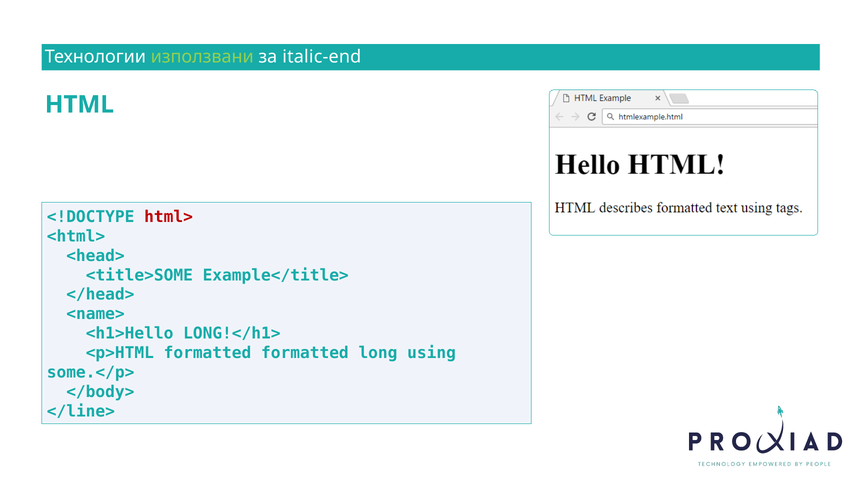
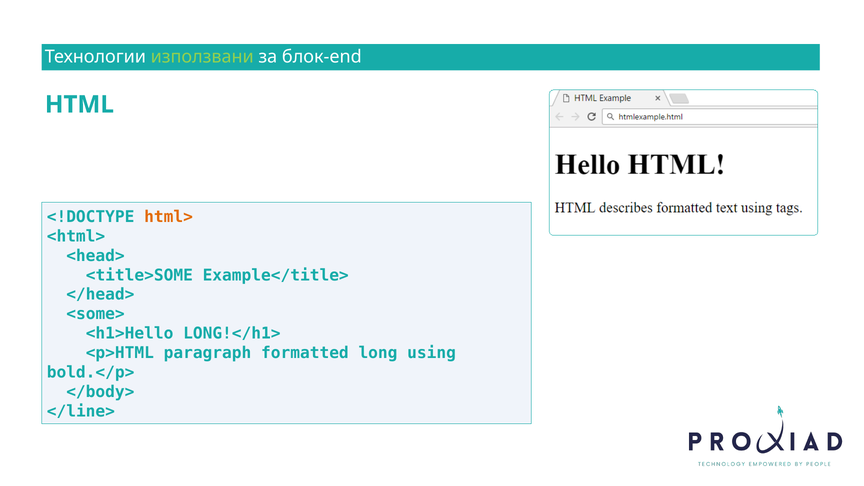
italic-end: italic-end -> блок-end (322, 57)
html> colour: red -> orange (169, 217)
<name>: <name> -> <some> (96, 314)
<p>HTML formatted: formatted -> paragraph (207, 353)
some.</p>: some.</p> -> bold.</p> (91, 372)
